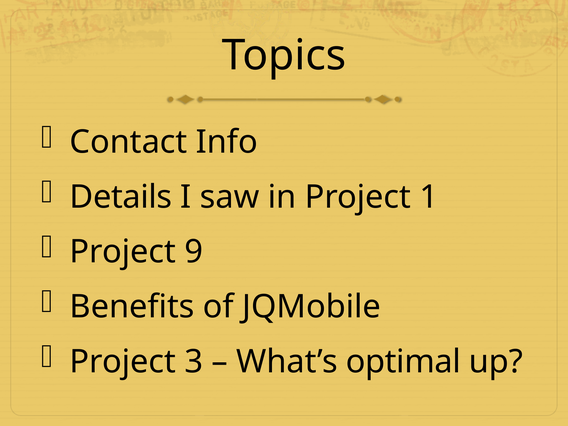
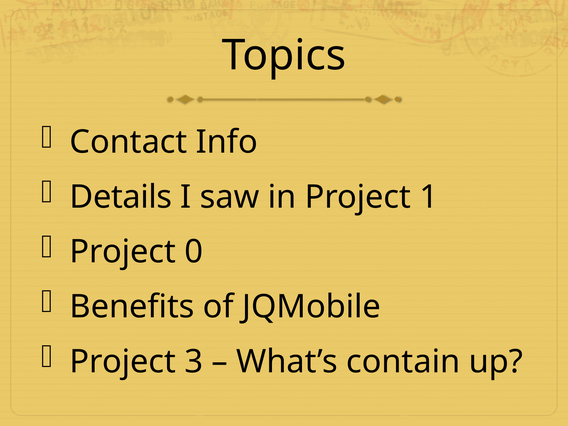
9: 9 -> 0 (194, 252)
optimal: optimal -> contain (403, 362)
